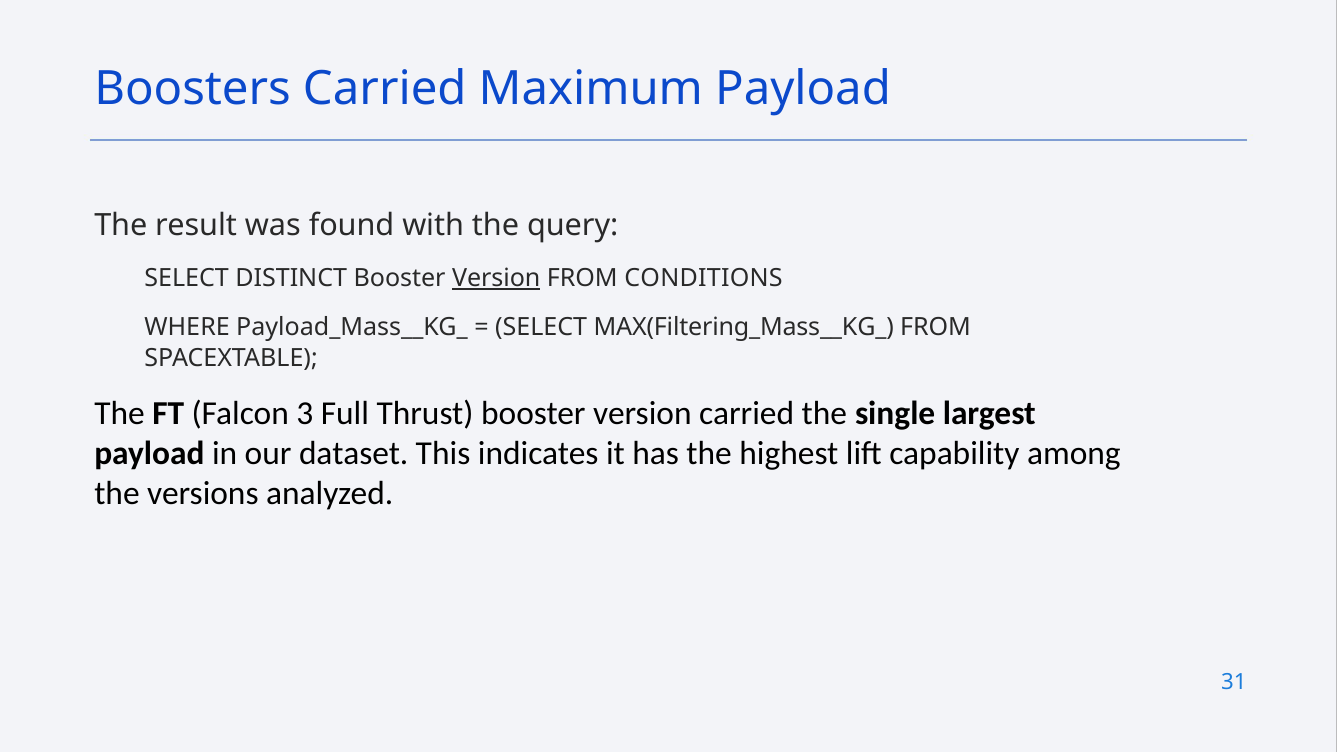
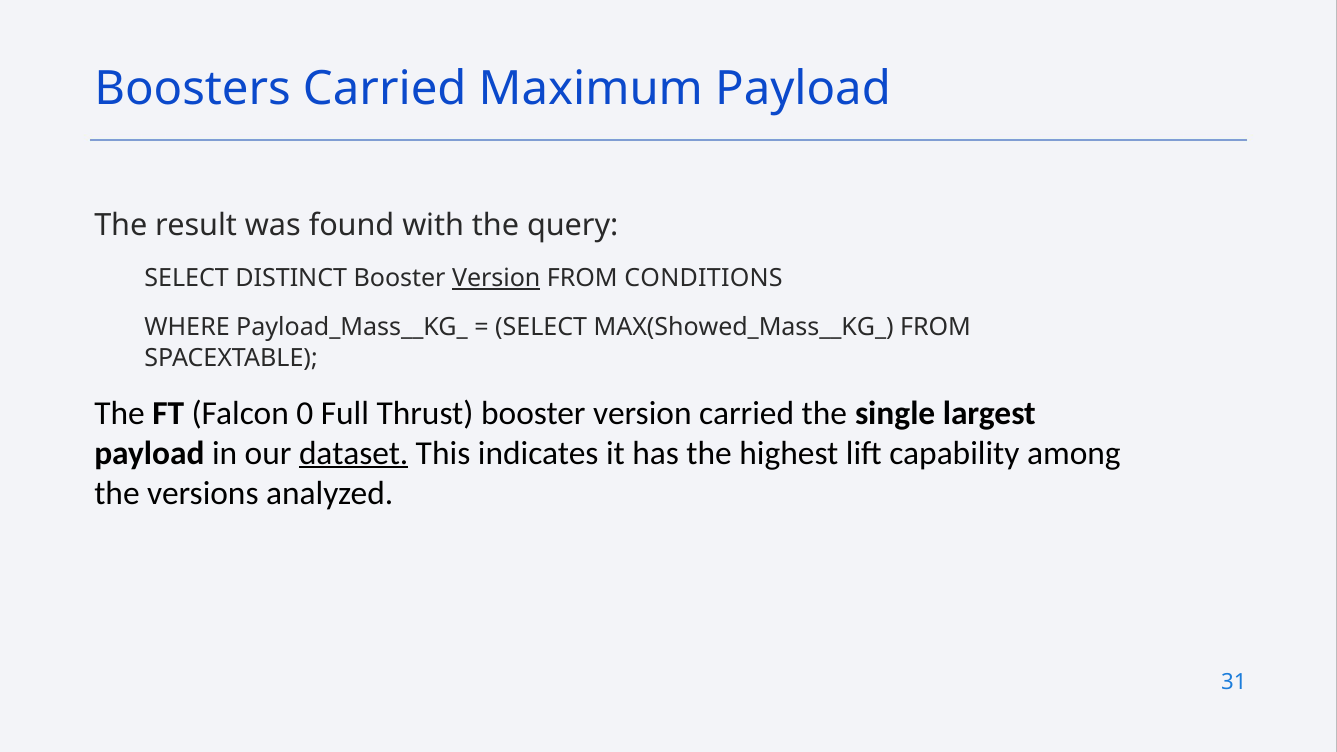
MAX(Filtering_Mass__KG_: MAX(Filtering_Mass__KG_ -> MAX(Showed_Mass__KG_ (744, 328)
3: 3 -> 0 (305, 413)
dataset underline: none -> present (354, 453)
